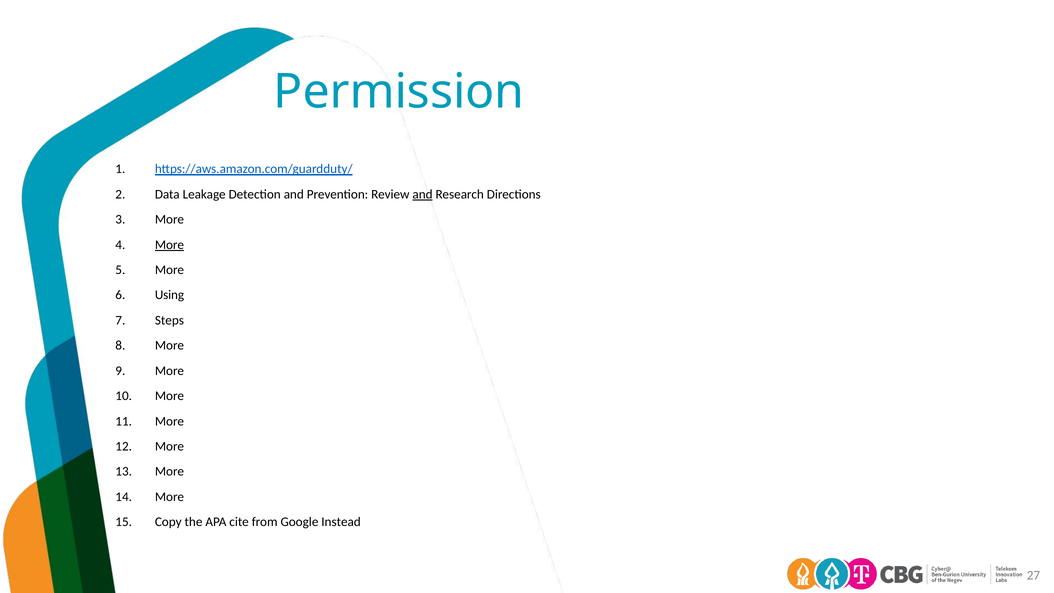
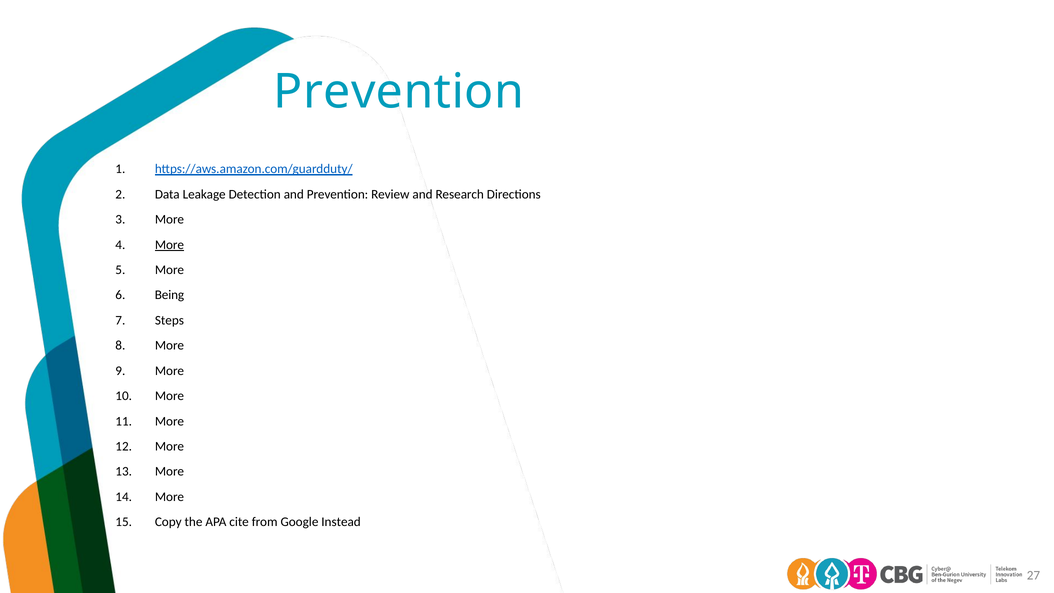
Permission: Permission -> Prevention (399, 92)
and underline: present -> none (423, 194)
Using: Using -> Being (169, 295)
